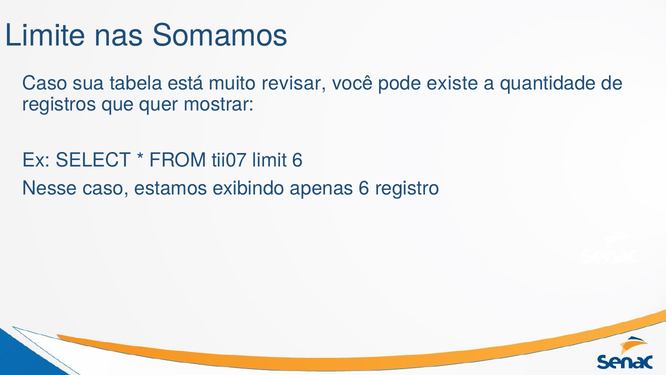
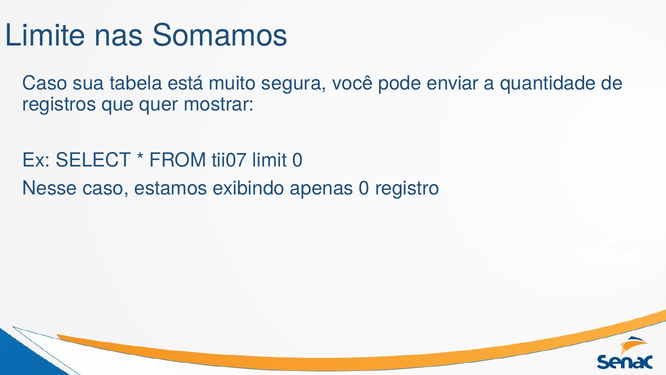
revisar: revisar -> segura (294, 83)
existe: existe -> enviar (453, 83)
limit 6: 6 -> 0 (298, 160)
apenas 6: 6 -> 0 (364, 188)
